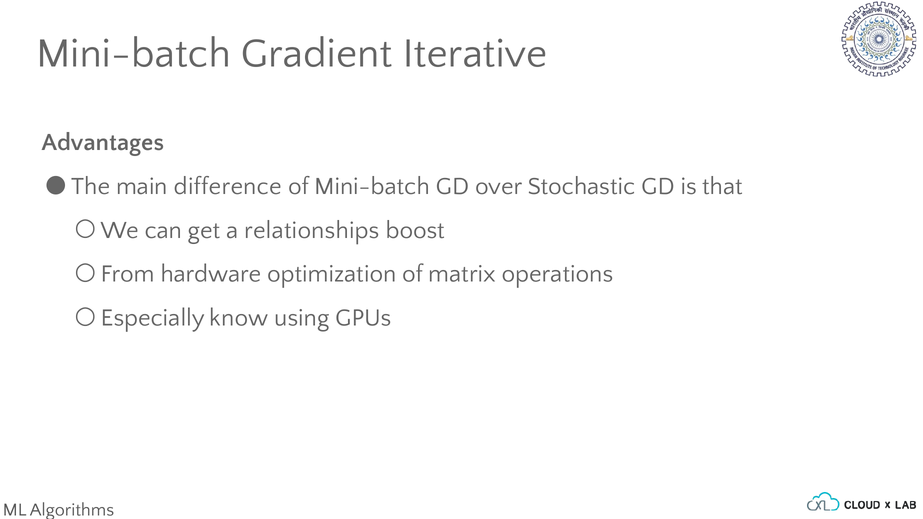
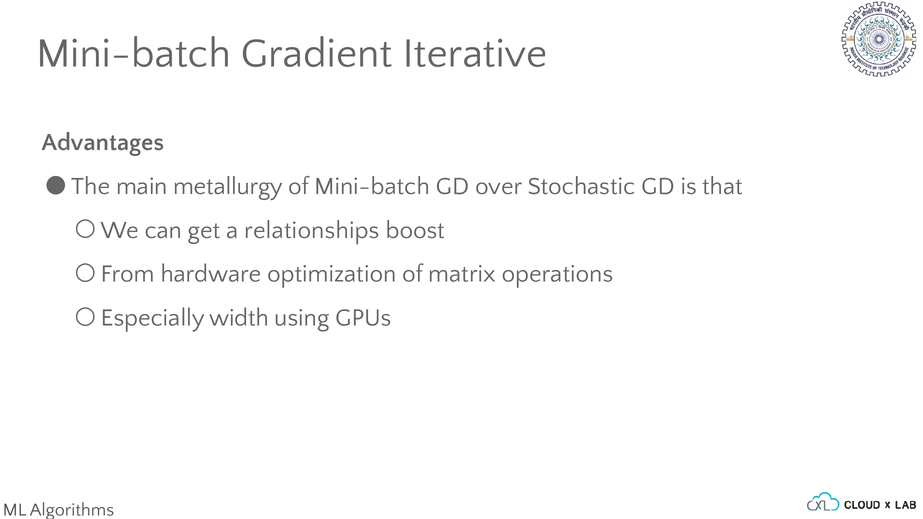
difference: difference -> metallurgy (228, 186)
know: know -> width (239, 318)
